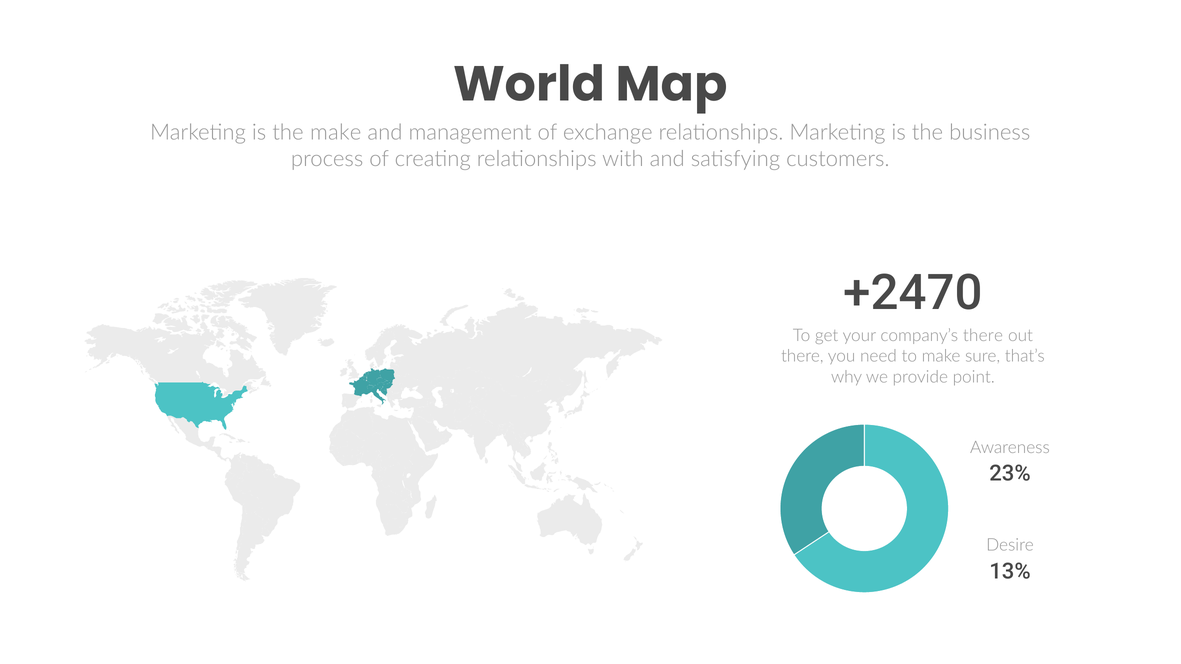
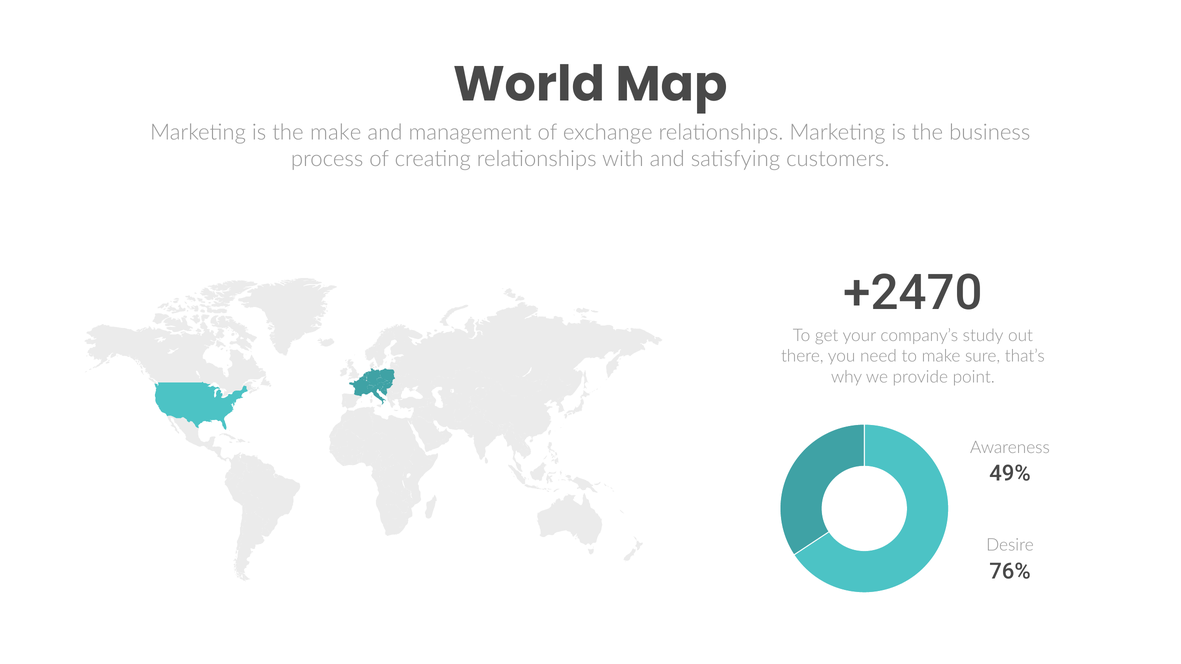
company’s there: there -> study (983, 336)
23%: 23% -> 49% (1010, 474)
13%: 13% -> 76% (1010, 572)
